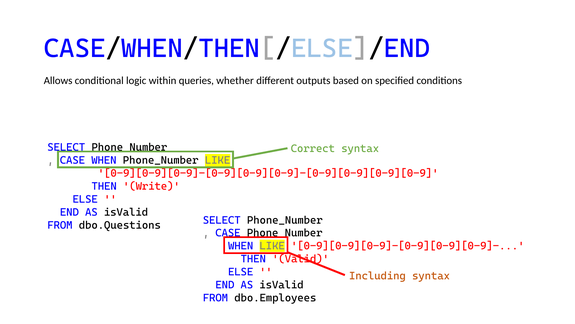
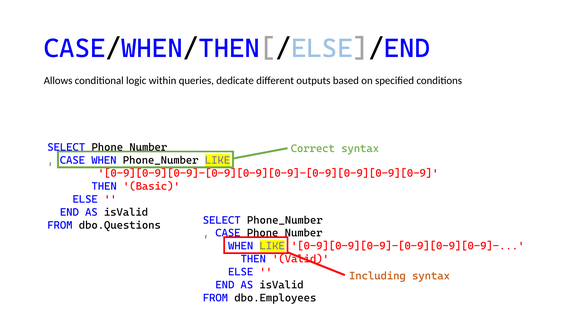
whether: whether -> dedicate (235, 80)
Write: Write -> Basic (151, 186)
